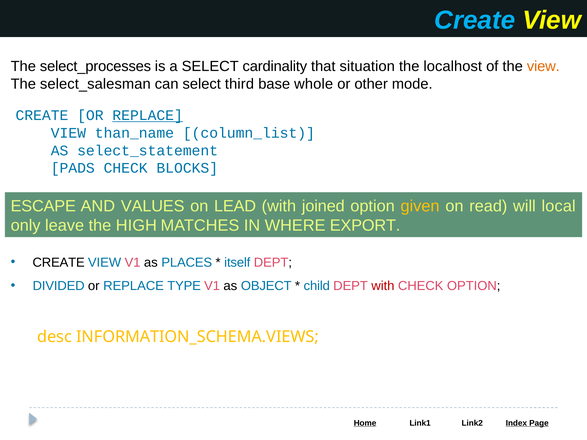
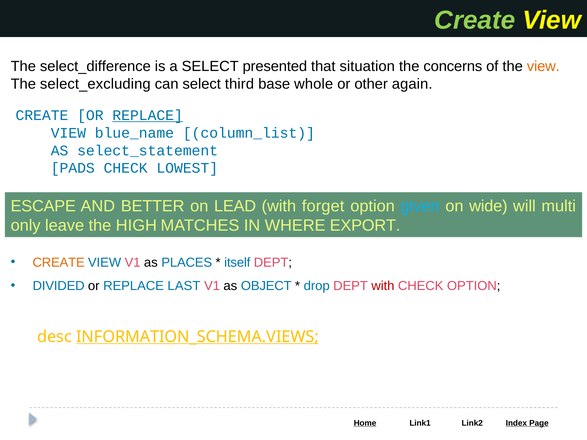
Create colour: light blue -> light green (475, 20)
select_processes: select_processes -> select_difference (95, 66)
cardinality: cardinality -> presented (275, 66)
localhost: localhost -> concerns (453, 66)
select_salesman: select_salesman -> select_excluding (95, 84)
mode: mode -> again (412, 84)
than_name: than_name -> blue_name (134, 133)
BLOCKS: BLOCKS -> LOWEST (187, 168)
VALUES: VALUES -> BETTER (153, 206)
joined: joined -> forget (323, 206)
given colour: yellow -> light blue (420, 206)
read: read -> wide (488, 206)
local: local -> multi (559, 206)
CREATE colour: black -> orange (59, 263)
TYPE: TYPE -> LAST (184, 286)
child: child -> drop (317, 286)
INFORMATION_SCHEMA.VIEWS underline: none -> present (197, 337)
